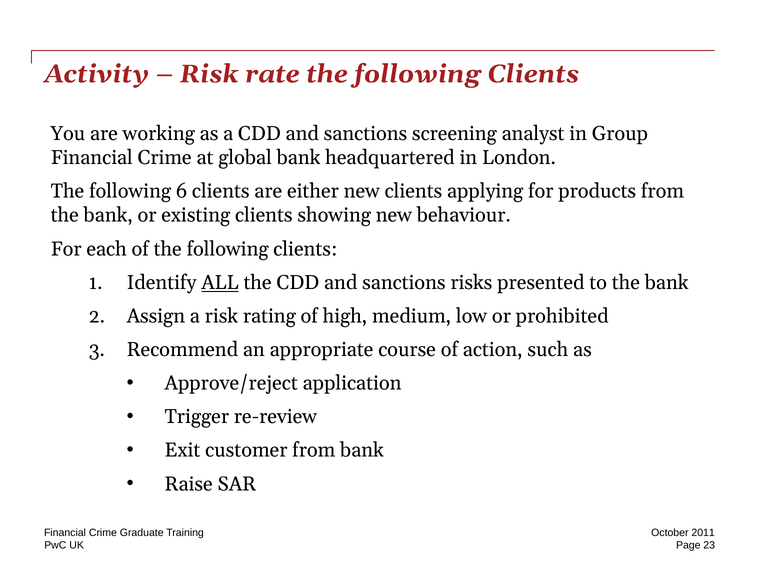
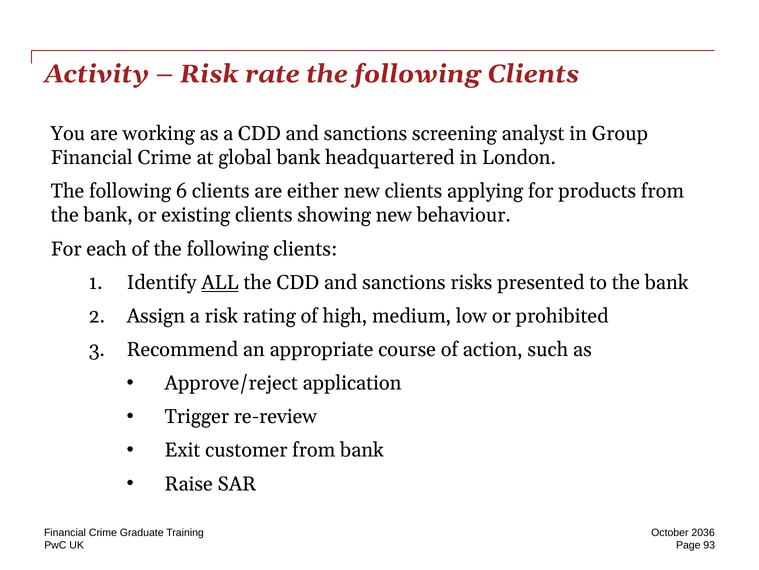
2011: 2011 -> 2036 (703, 532)
23: 23 -> 93 (709, 545)
